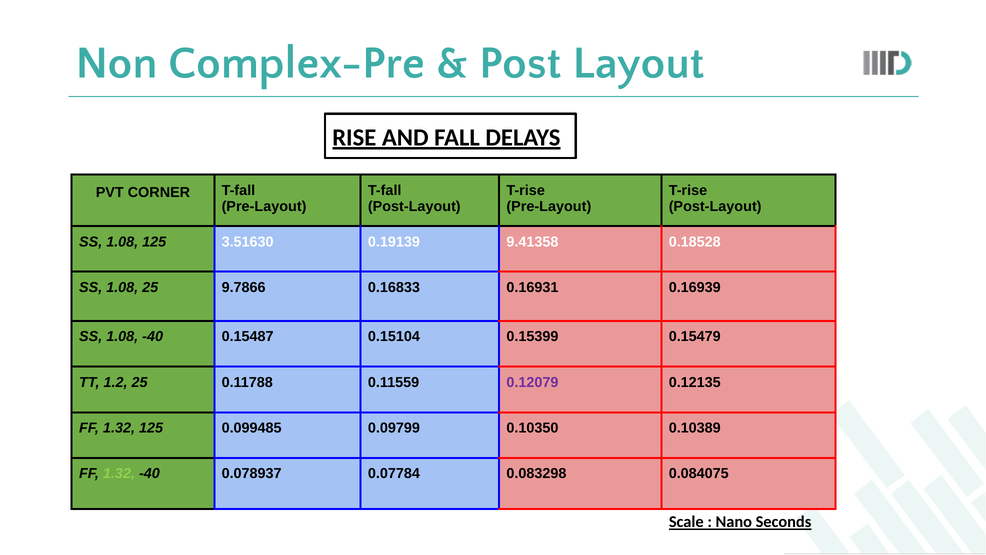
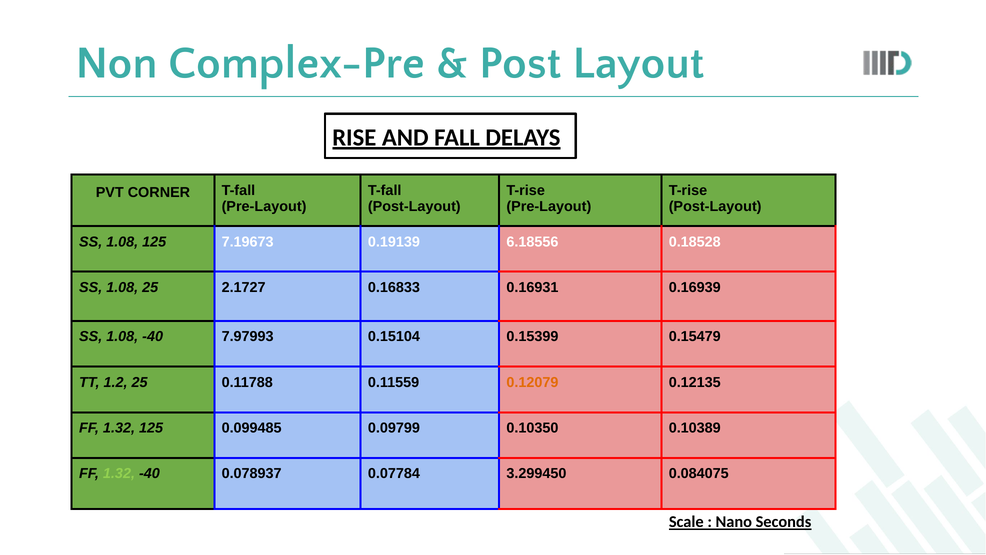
3.51630: 3.51630 -> 7.19673 (248, 242)
9.41358: 9.41358 -> 6.18556 (532, 242)
9.7866: 9.7866 -> 2.1727 (244, 287)
0.15487: 0.15487 -> 7.97993 (248, 336)
0.12079 colour: purple -> orange (532, 382)
0.083298: 0.083298 -> 3.299450 (536, 473)
